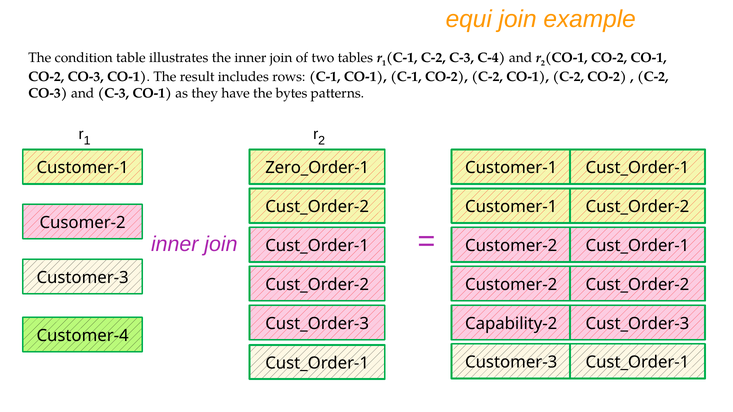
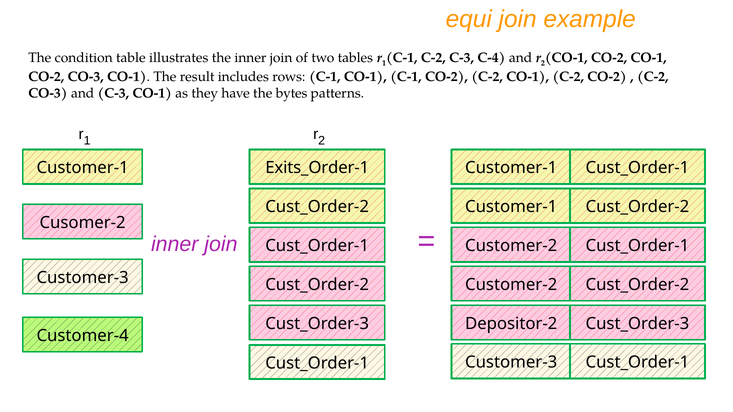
Zero_Order-1: Zero_Order-1 -> Exits_Order-1 (317, 168)
Capability-2: Capability-2 -> Depositor-2 (511, 324)
